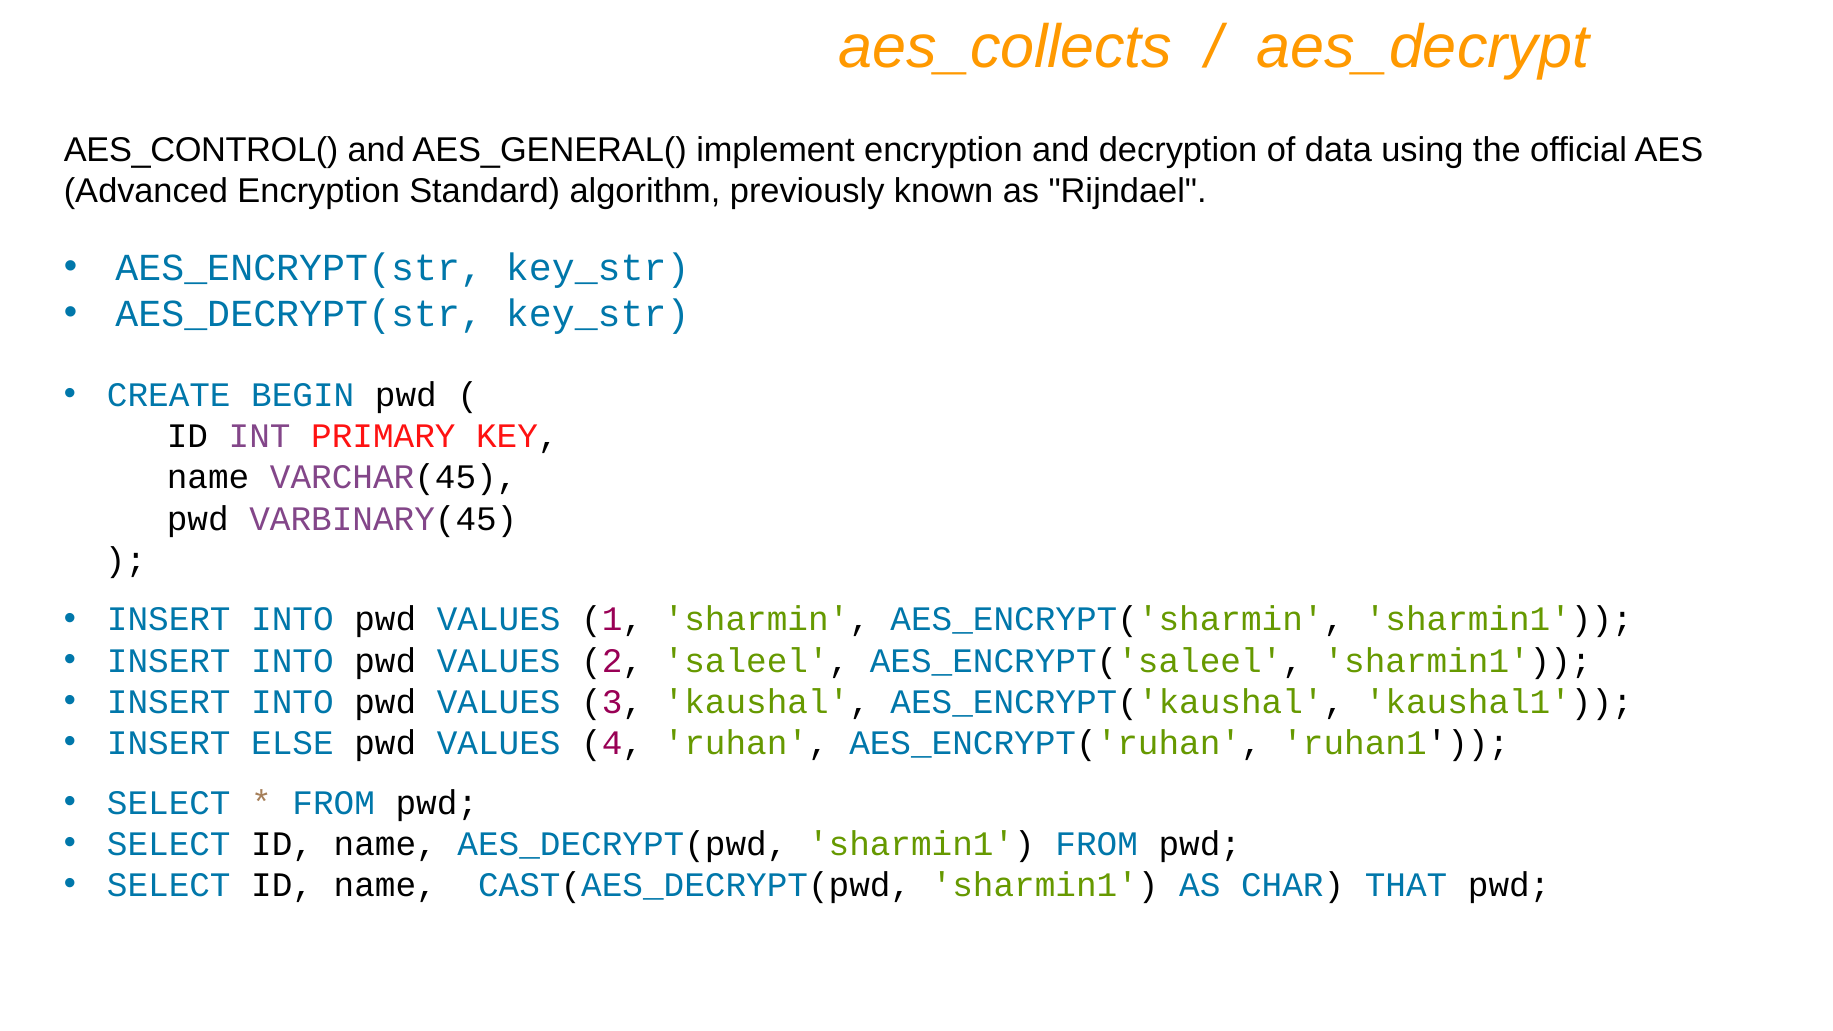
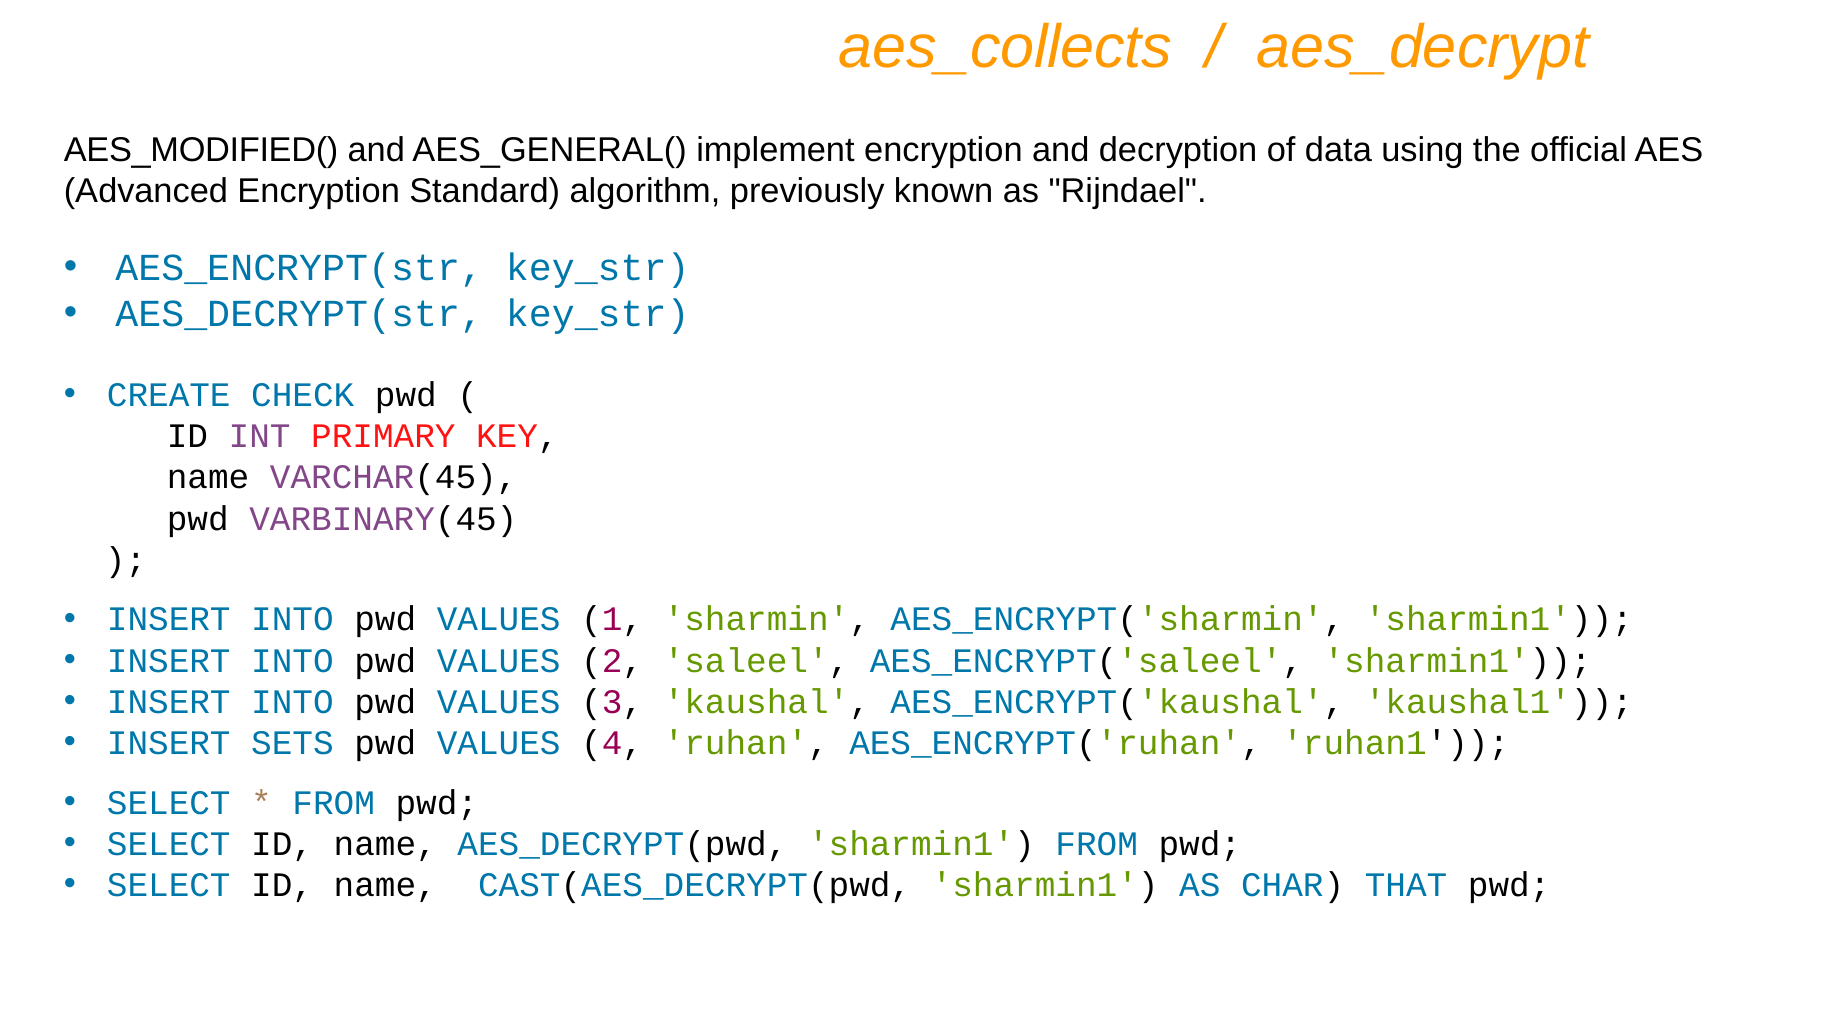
AES_CONTROL(: AES_CONTROL( -> AES_MODIFIED( (201, 150)
BEGIN: BEGIN -> CHECK (303, 395)
ELSE: ELSE -> SETS (292, 743)
